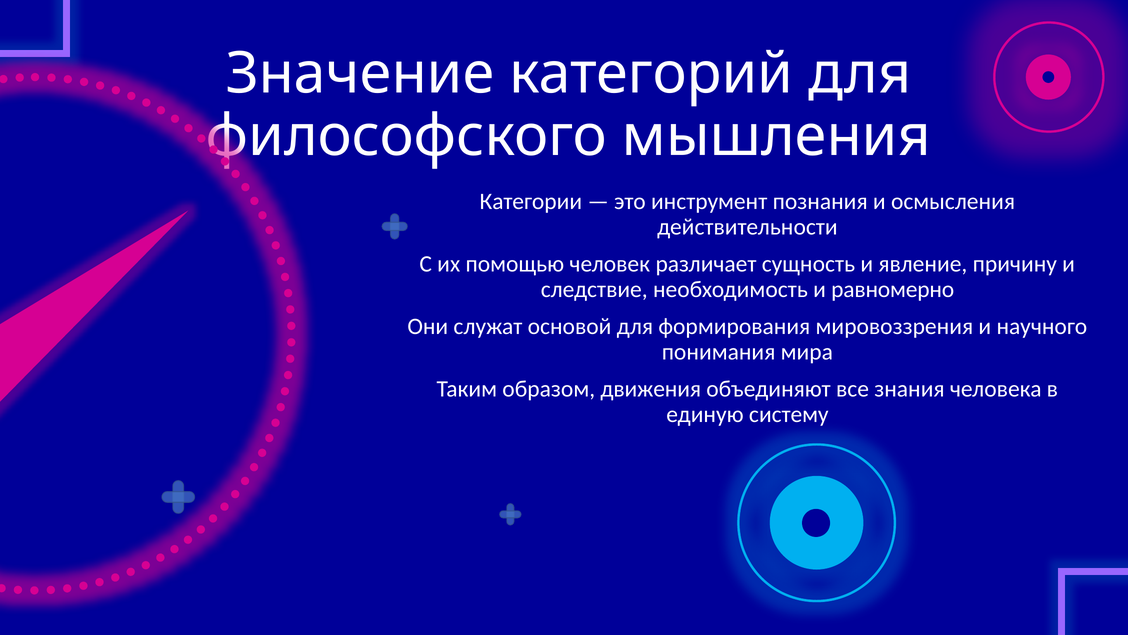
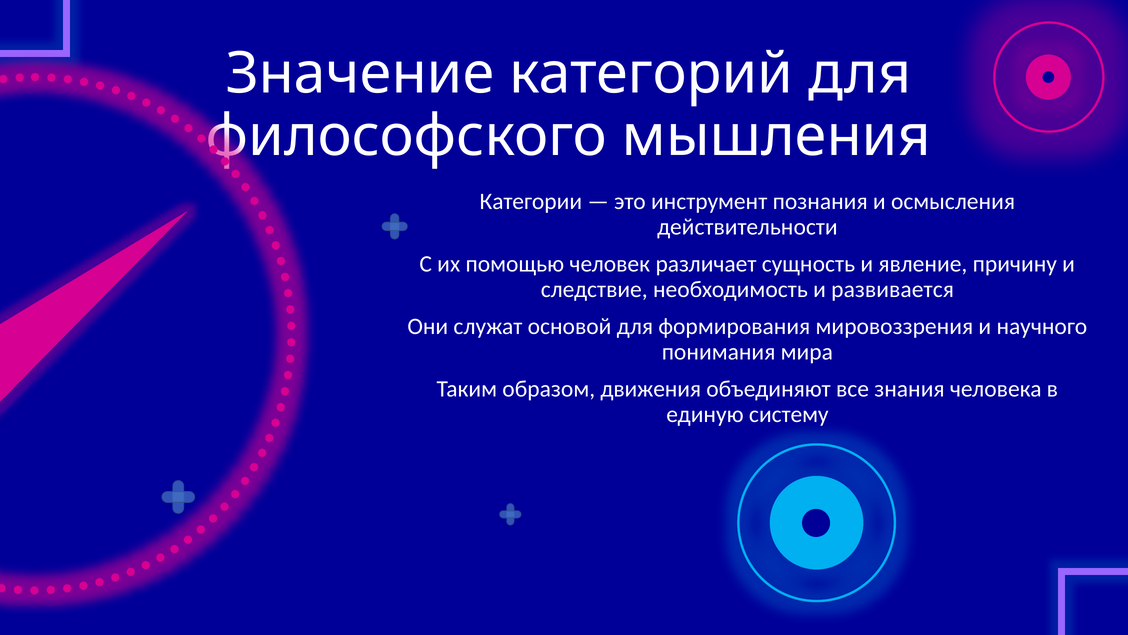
равномерно: равномерно -> развивается (893, 289)
